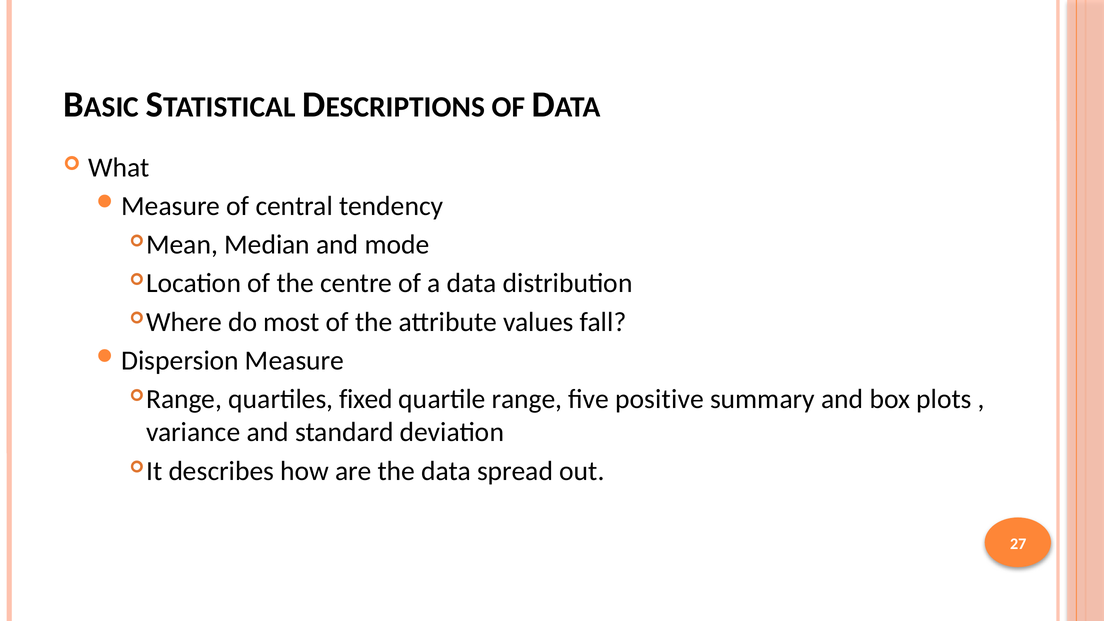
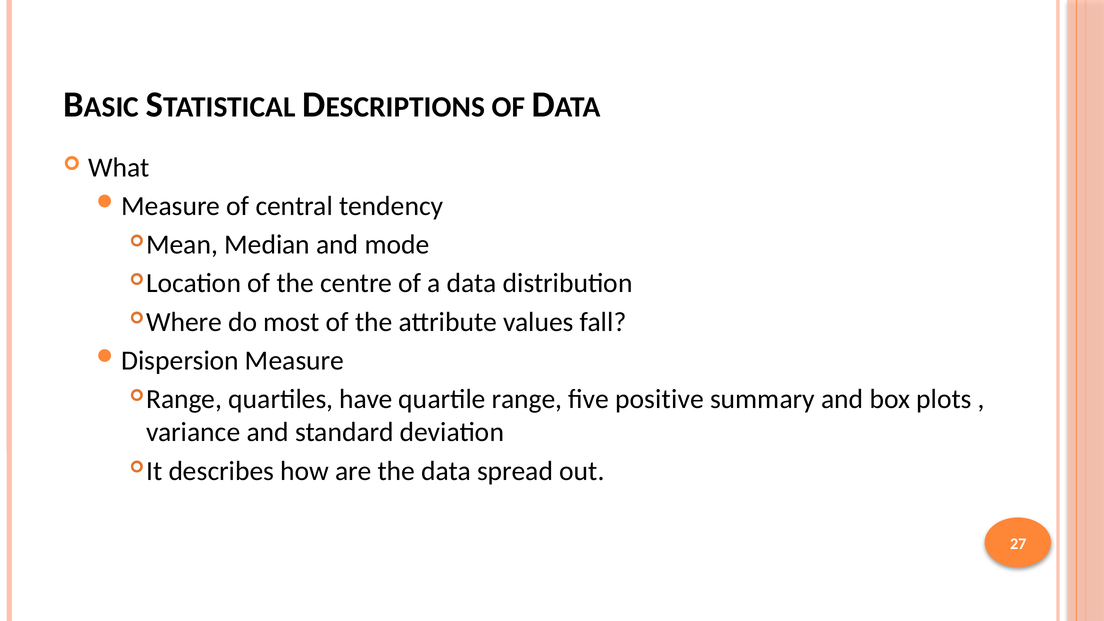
fixed: fixed -> have (366, 399)
